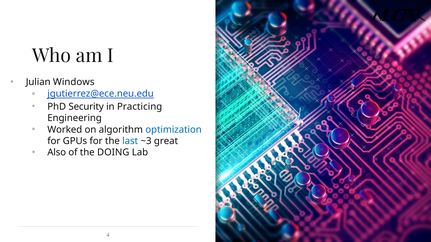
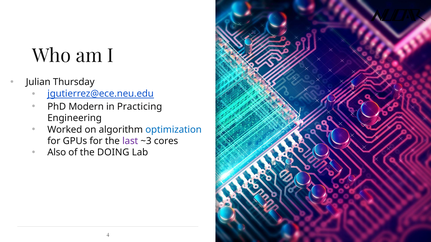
Windows: Windows -> Thursday (74, 82)
Security: Security -> Modern (86, 107)
last colour: blue -> purple (130, 141)
great: great -> cores (166, 141)
